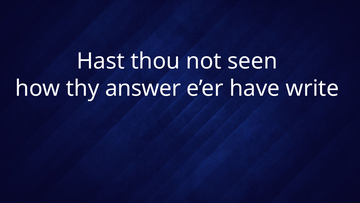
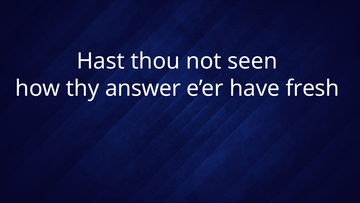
write: write -> fresh (312, 88)
